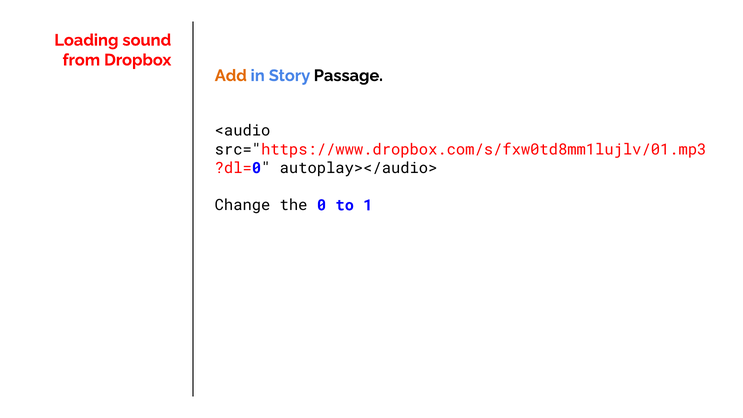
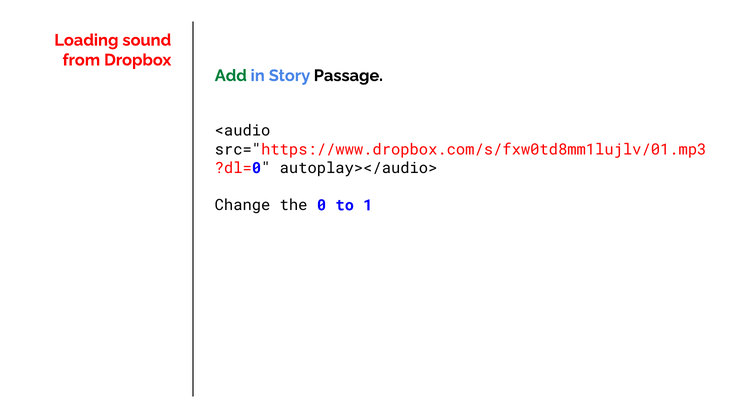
Add colour: orange -> green (231, 76)
